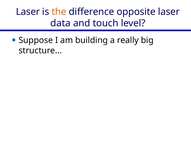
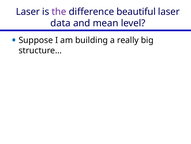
the colour: orange -> purple (59, 12)
opposite: opposite -> beautiful (136, 12)
touch: touch -> mean (106, 23)
